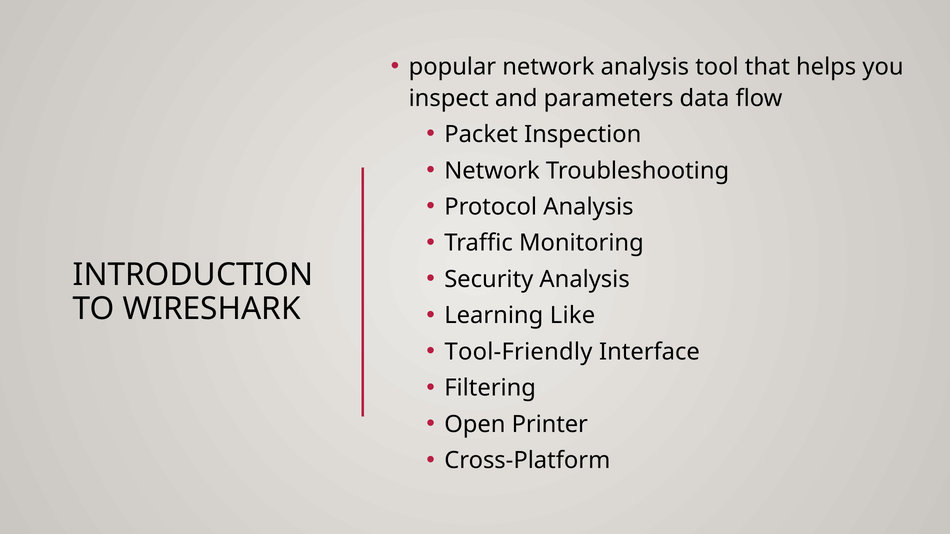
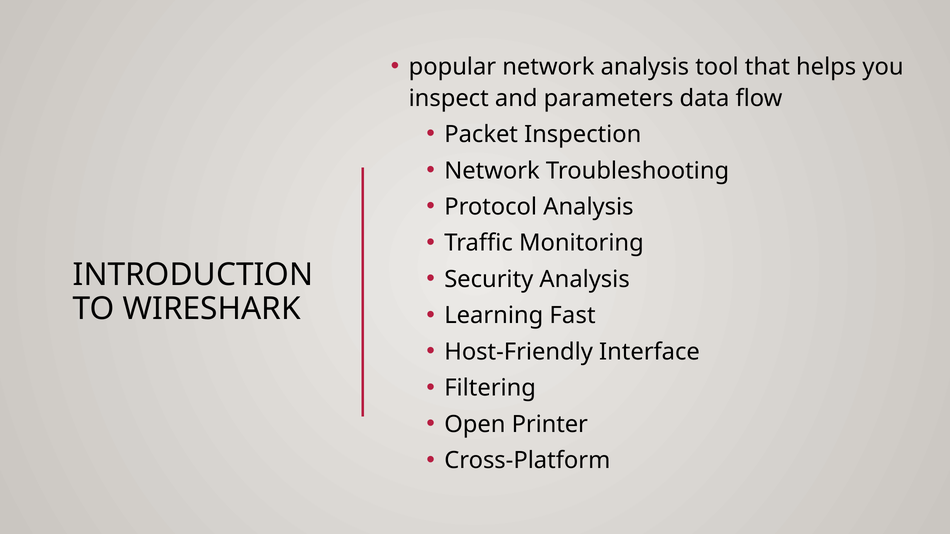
Like: Like -> Fast (573, 316)
Tool-Friendly: Tool-Friendly -> Host-Friendly (519, 352)
